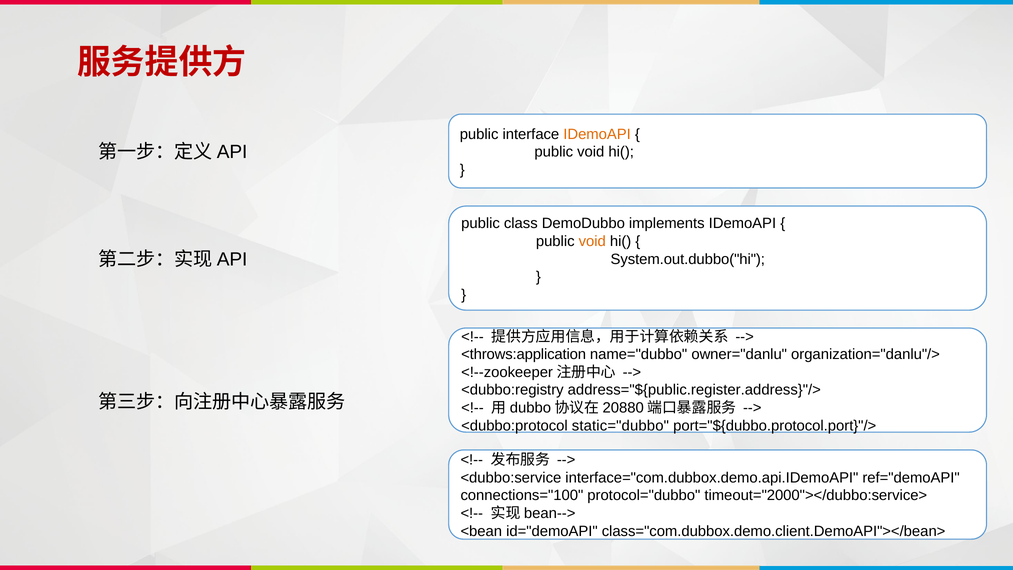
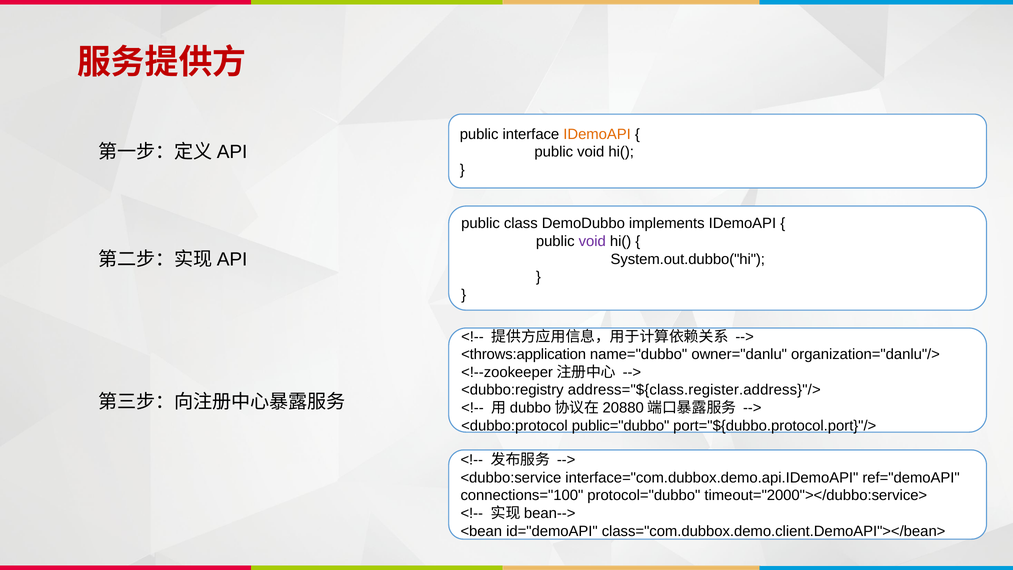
void colour: orange -> purple (592, 241)
address="${public.register.address}"/>: address="${public.register.address}"/> -> address="${class.register.address}"/> (694, 390)
static="dubbo: static="dubbo -> public="dubbo (621, 425)
